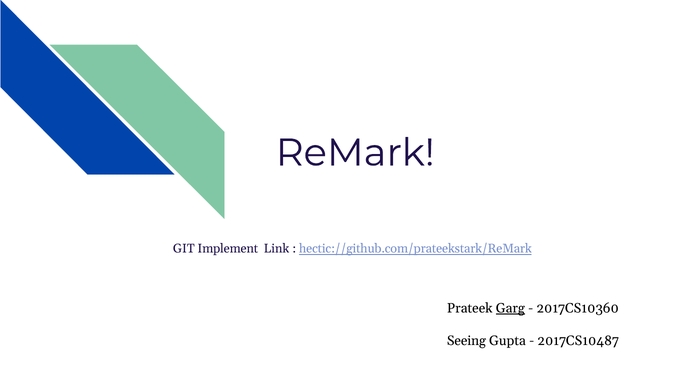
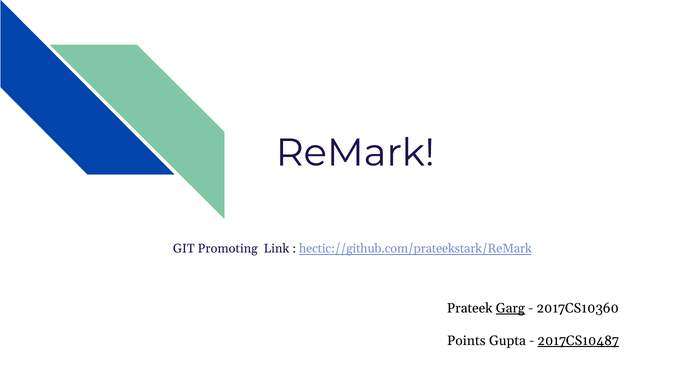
Implement: Implement -> Promoting (228, 249)
Seeing: Seeing -> Points (466, 341)
2017CS10487 underline: none -> present (578, 341)
